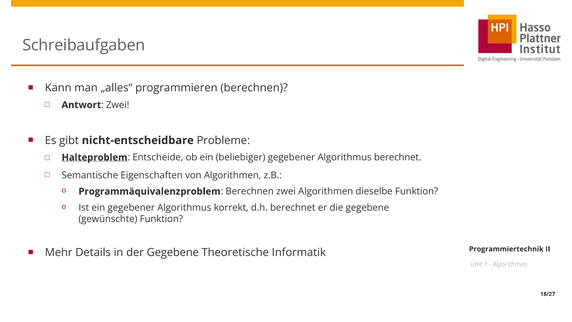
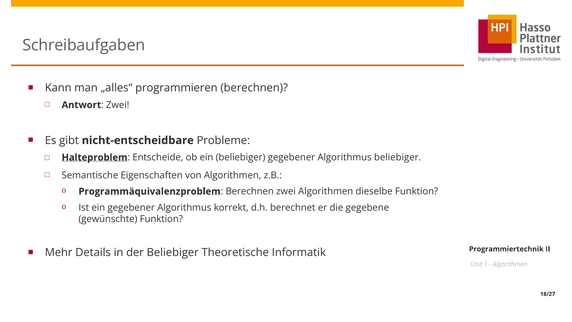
Algorithmus berechnet: berechnet -> beliebiger (398, 157)
der Gegebene: Gegebene -> Beliebiger (173, 252)
